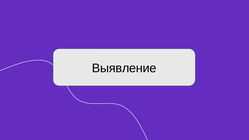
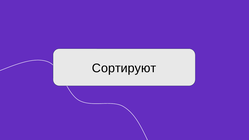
Выявление: Выявление -> Сортируют (124, 68)
